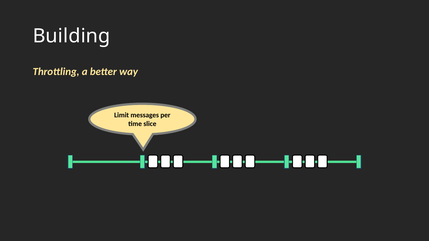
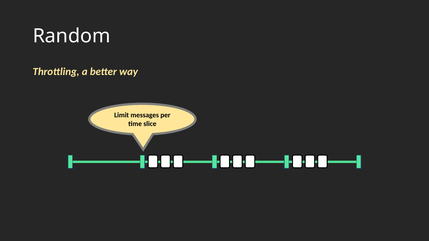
Building: Building -> Random (72, 36)
